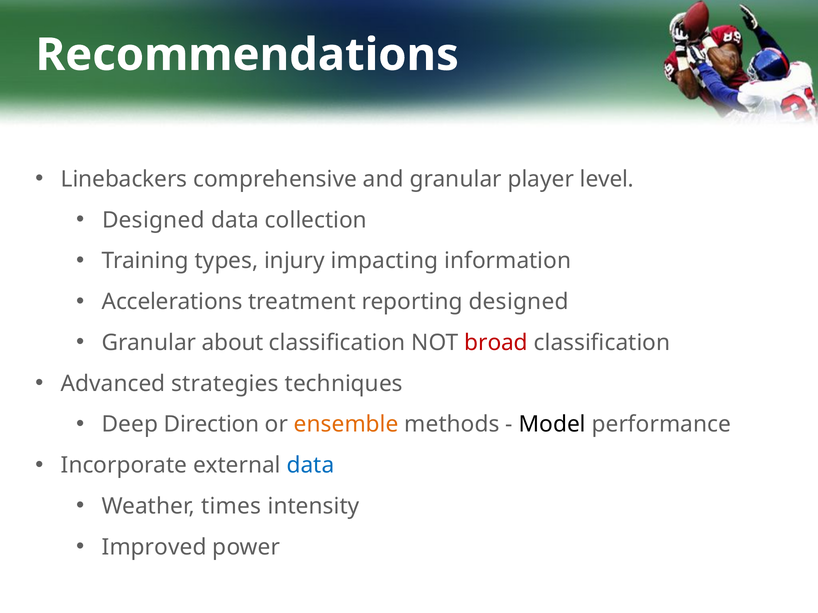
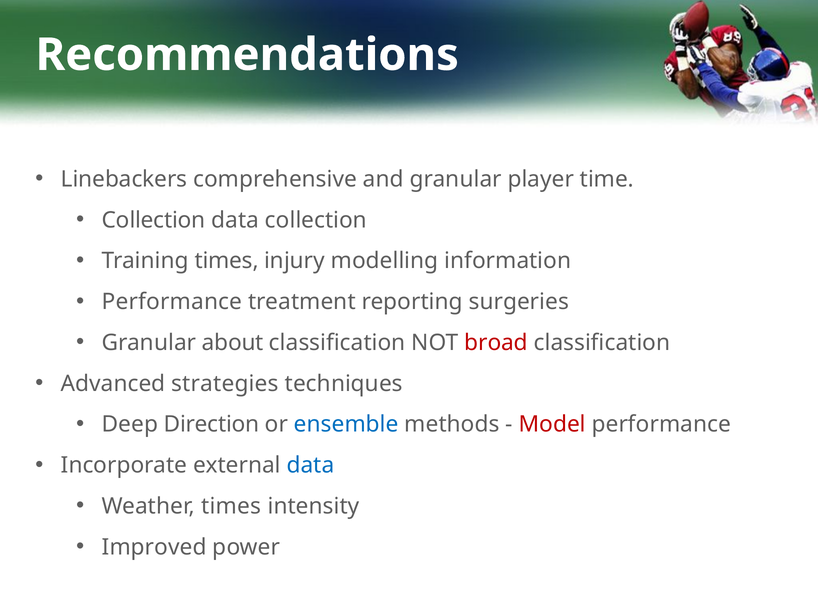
level: level -> time (607, 179)
Designed: Designed -> Collection (154, 220)
Training types: types -> times (227, 261)
impacting: impacting -> modelling (385, 261)
Accelerations: Accelerations -> Performance (172, 302)
reporting designed: designed -> surgeries (519, 302)
ensemble colour: orange -> blue (346, 425)
Model colour: black -> red (552, 425)
